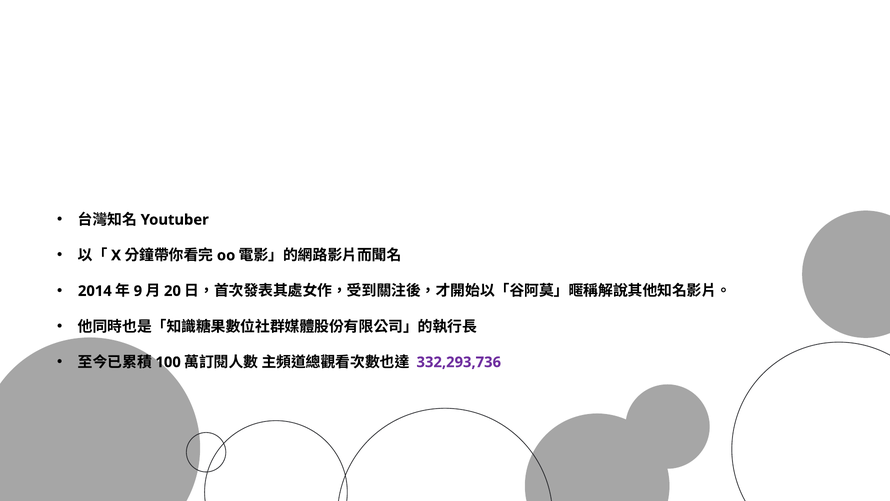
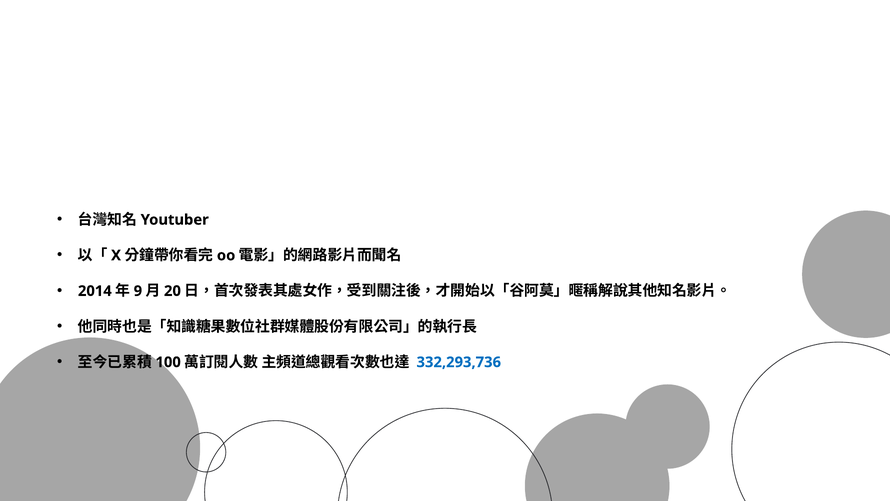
332,293,736 colour: purple -> blue (459, 362)
